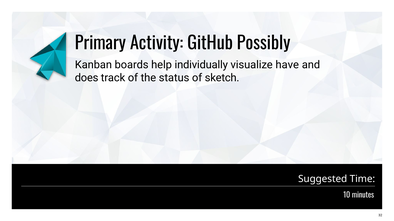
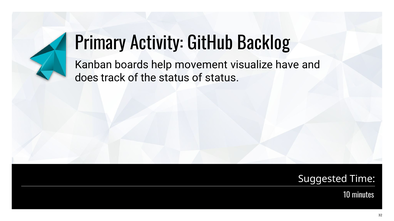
Possibly: Possibly -> Backlog (264, 44)
individually: individually -> movement (201, 65)
of sketch: sketch -> status (222, 78)
